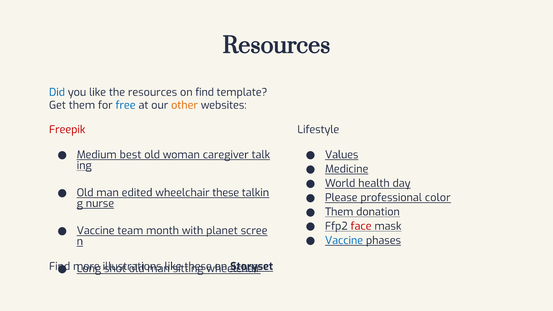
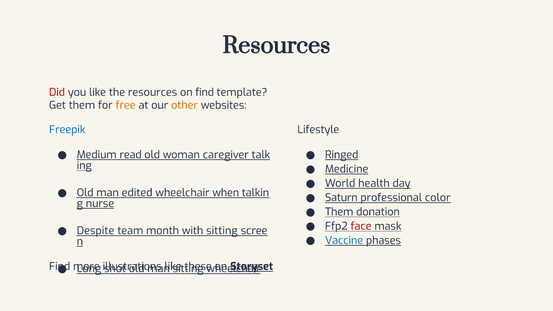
Did colour: blue -> red (57, 92)
free colour: blue -> orange (126, 105)
Freepik colour: red -> blue (67, 130)
best: best -> read (131, 155)
Values: Values -> Ringed (342, 155)
wheelchair these: these -> when (226, 193)
Please: Please -> Saturn (341, 198)
Vaccine: Vaccine -> Despite (96, 231)
with planet: planet -> sitting (222, 231)
